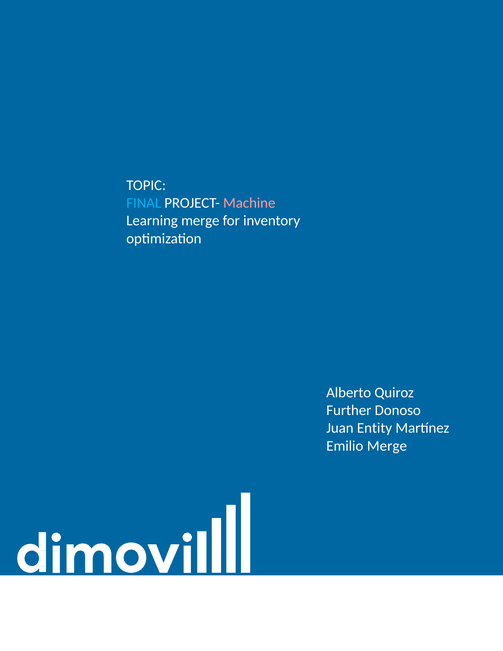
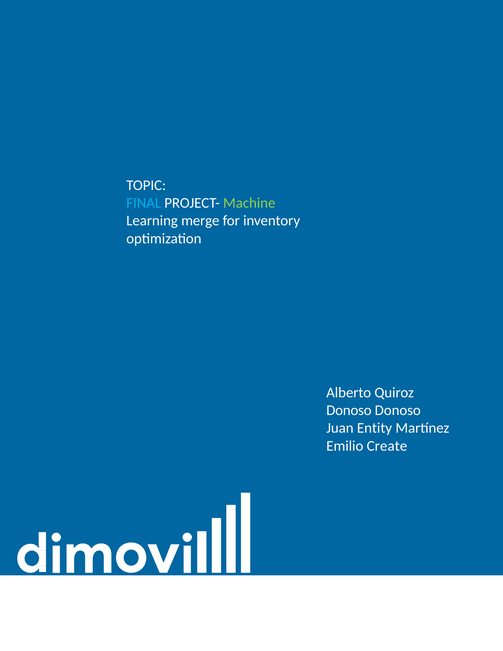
Machine colour: pink -> light green (249, 203)
Further: Further -> Donoso (349, 410)
Emilio Merge: Merge -> Create (387, 446)
